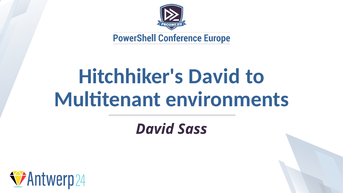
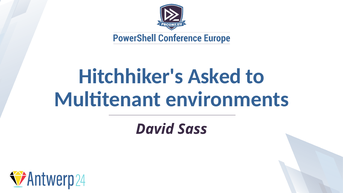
Hitchhiker's David: David -> Asked (215, 76)
